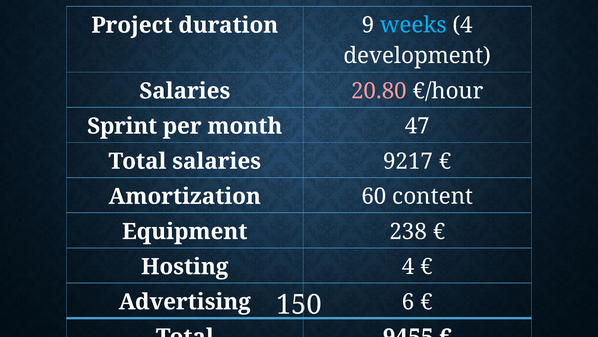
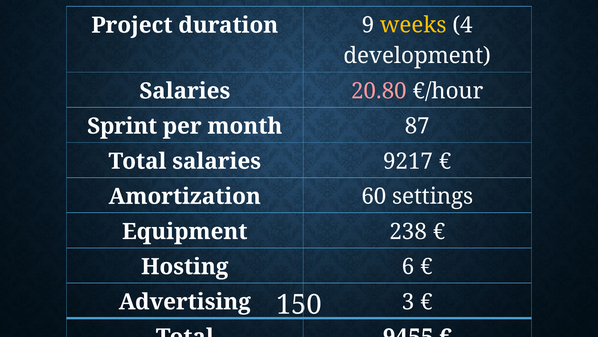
weeks colour: light blue -> yellow (413, 25)
47: 47 -> 87 (417, 126)
content: content -> settings (433, 196)
Hosting 4: 4 -> 6 (408, 266)
6: 6 -> 3 (408, 301)
